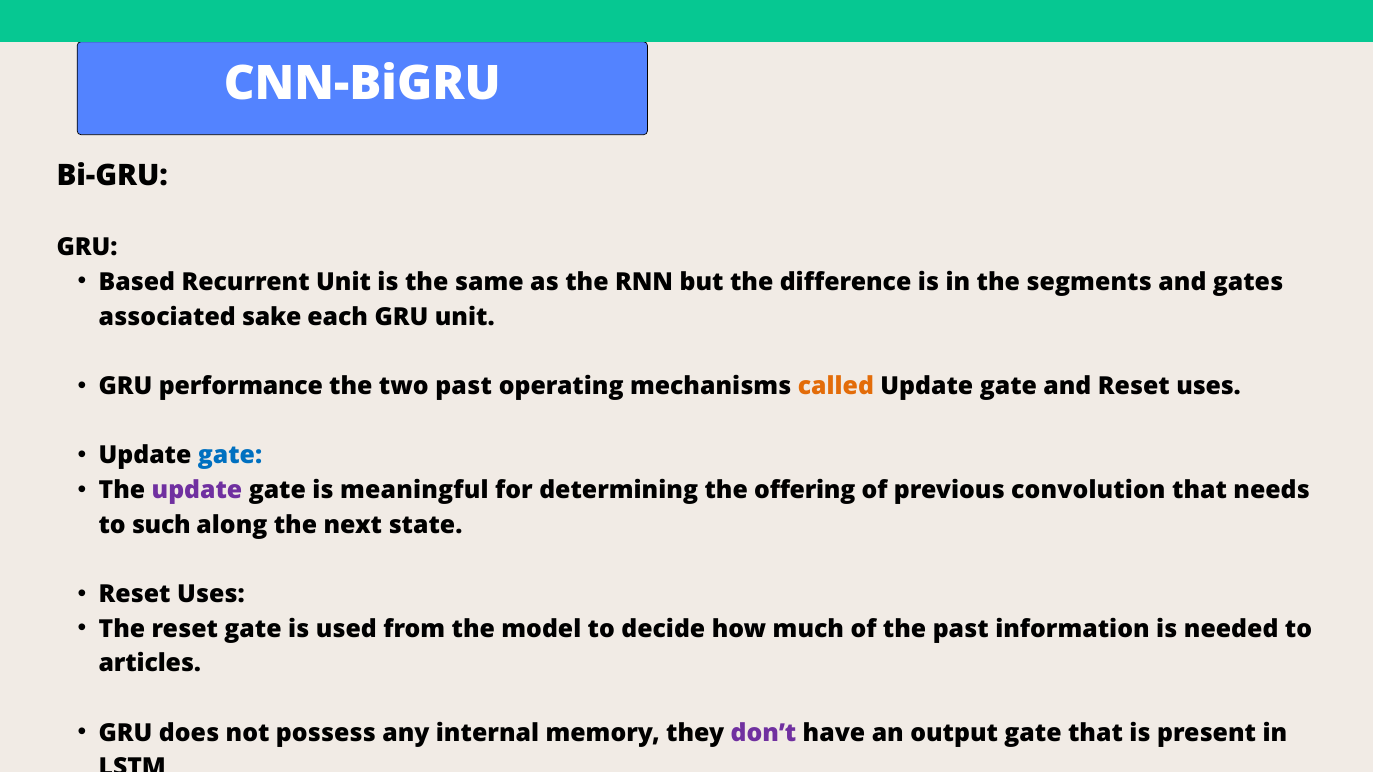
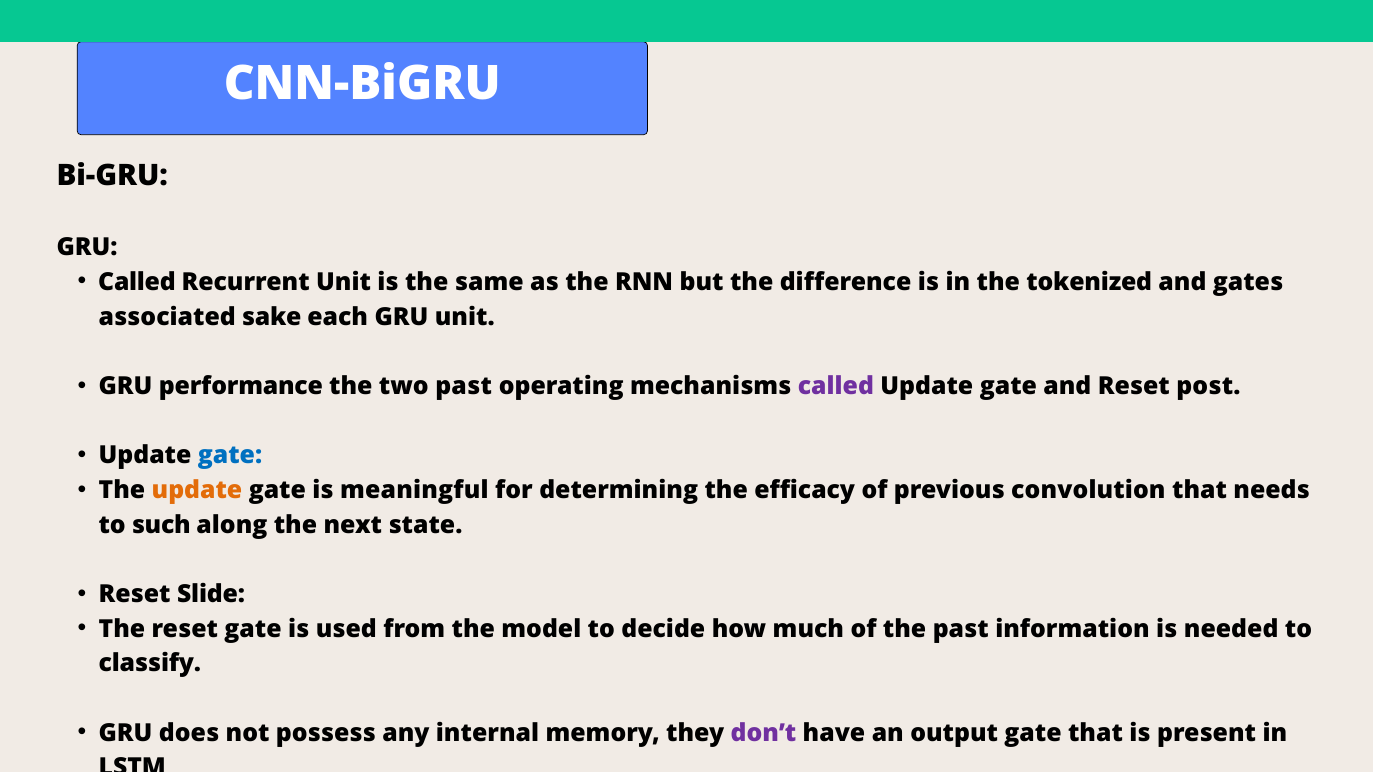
Based: Based -> Called (137, 282)
segments: segments -> tokenized (1089, 282)
called colour: orange -> purple (836, 386)
and Reset uses: uses -> post (1208, 386)
update colour: purple -> orange (197, 490)
offering: offering -> efficacy (805, 490)
Uses: Uses -> Slide (211, 595)
articles: articles -> classify (150, 664)
